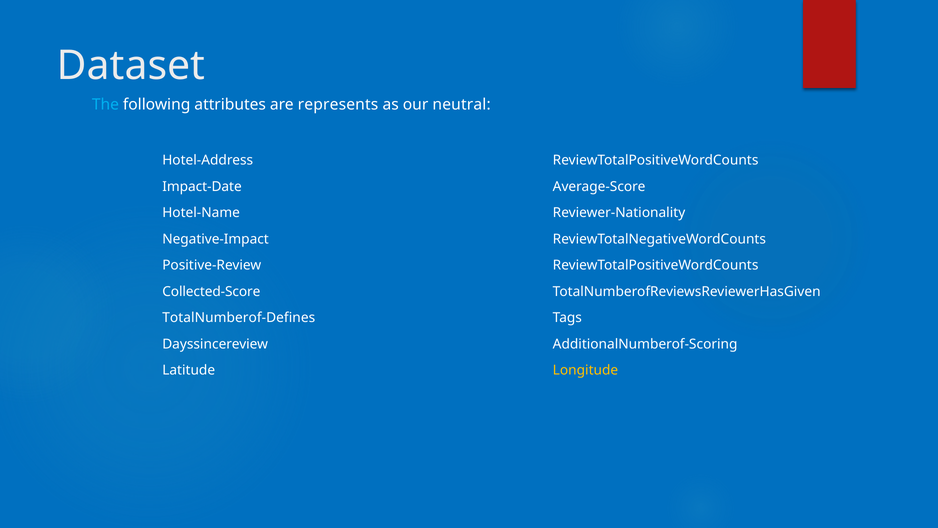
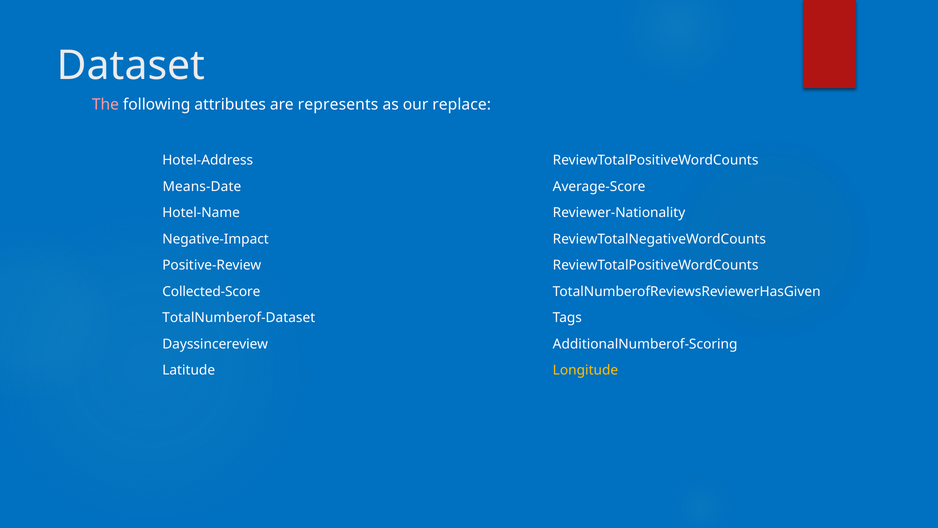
The colour: light blue -> pink (105, 105)
neutral: neutral -> replace (462, 105)
Impact-Date: Impact-Date -> Means-Date (202, 187)
TotalNumberof-Defines: TotalNumberof-Defines -> TotalNumberof-Dataset (239, 318)
